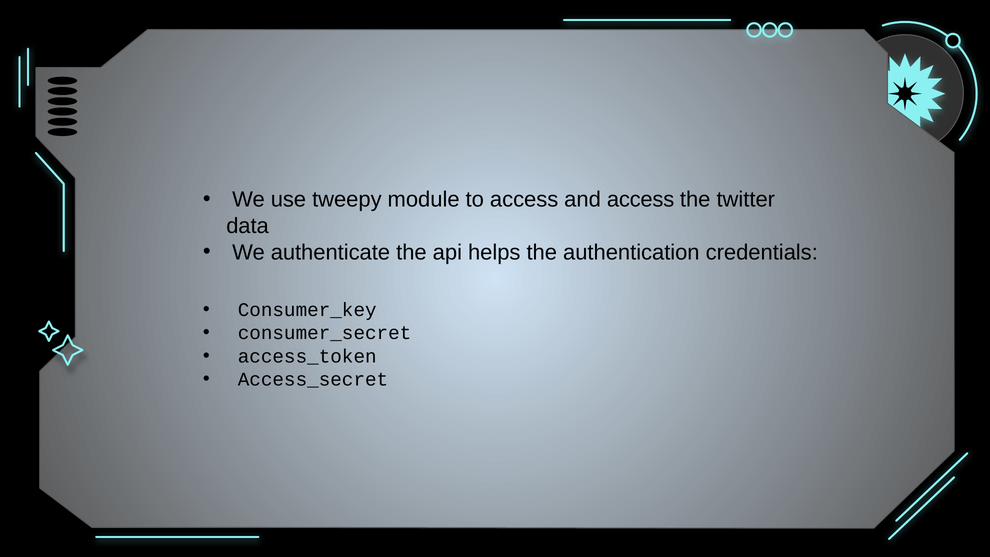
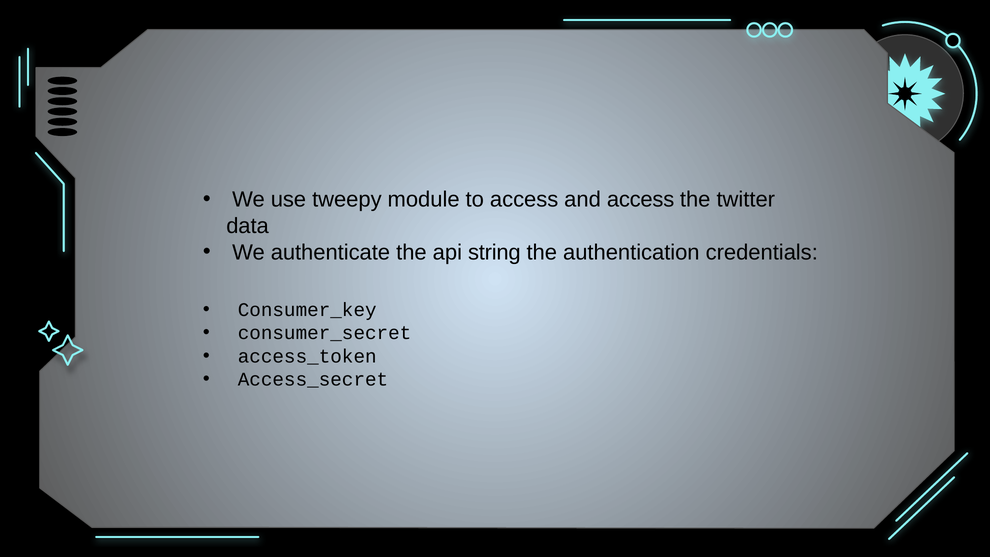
helps: helps -> string (494, 252)
